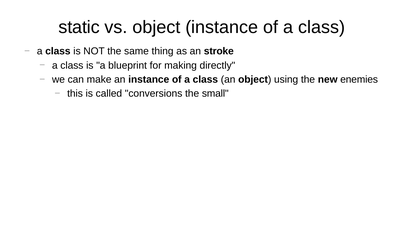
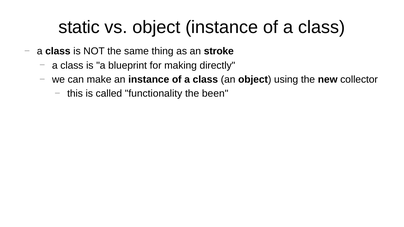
enemies: enemies -> collector (359, 80)
conversions: conversions -> functionality (154, 94)
small: small -> been (215, 94)
